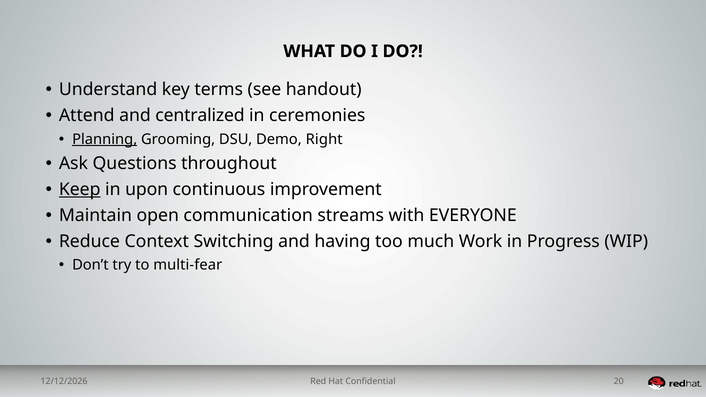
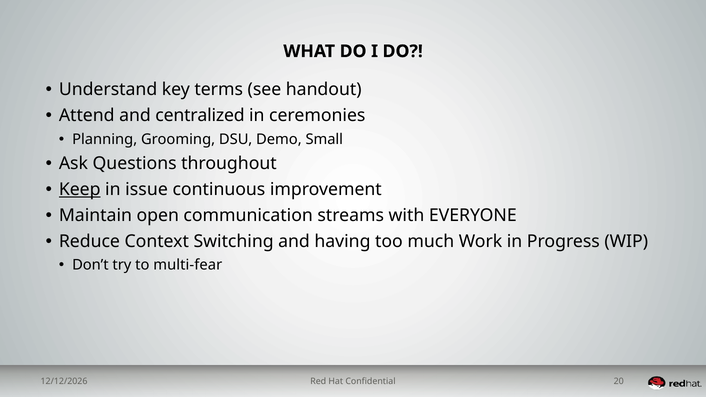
Planning underline: present -> none (105, 139)
Right: Right -> Small (324, 139)
upon: upon -> issue (146, 190)
